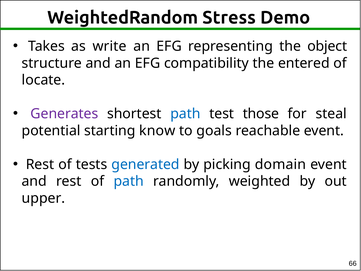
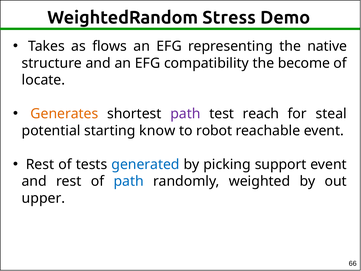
write: write -> flows (110, 46)
object: object -> native (327, 46)
entered: entered -> become (304, 63)
Generates colour: purple -> orange (64, 114)
path colour: blue -> purple (185, 114)
those: those -> reach (261, 114)
goals: goals -> robot (214, 131)
domain: domain -> support (281, 164)
